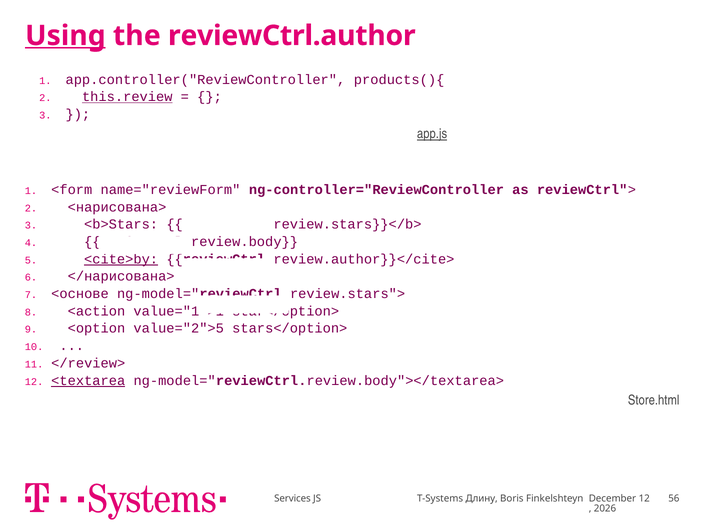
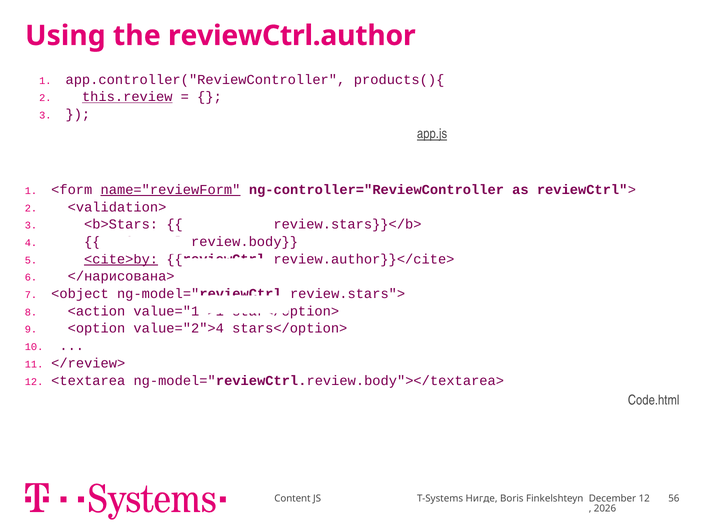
Using underline: present -> none (65, 36)
name="reviewForm underline: none -> present (171, 190)
<нарисована>: <нарисована> -> <validation> (117, 207)
<основе: <основе -> <object (80, 294)
value="2">5: value="2">5 -> value="2">4 (179, 328)
<textarea underline: present -> none (88, 381)
Store.html: Store.html -> Code.html (654, 400)
Services: Services -> Content (292, 499)
Длину: Длину -> Нигде (482, 499)
